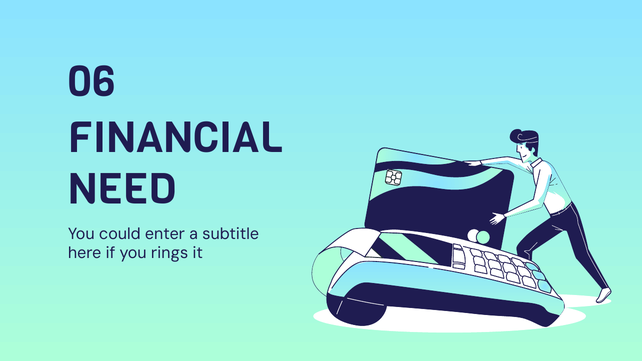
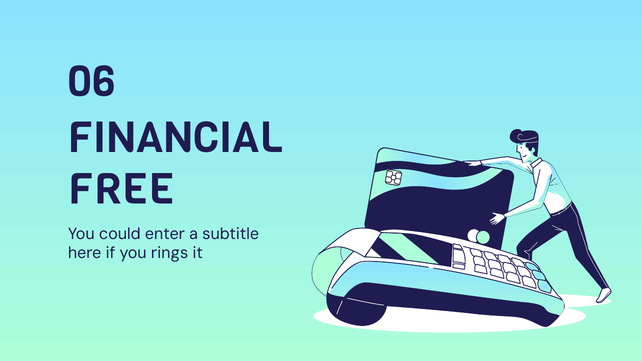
NEED: NEED -> FREE (122, 190)
